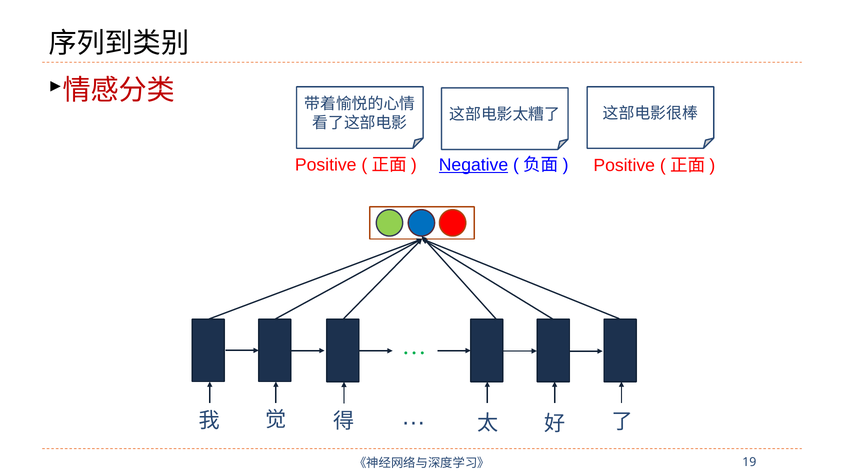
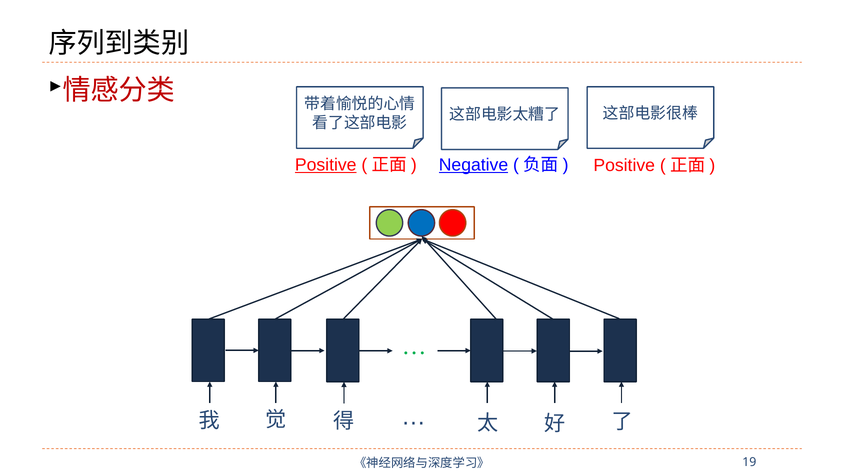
Positive underline: none -> present (326, 165)
